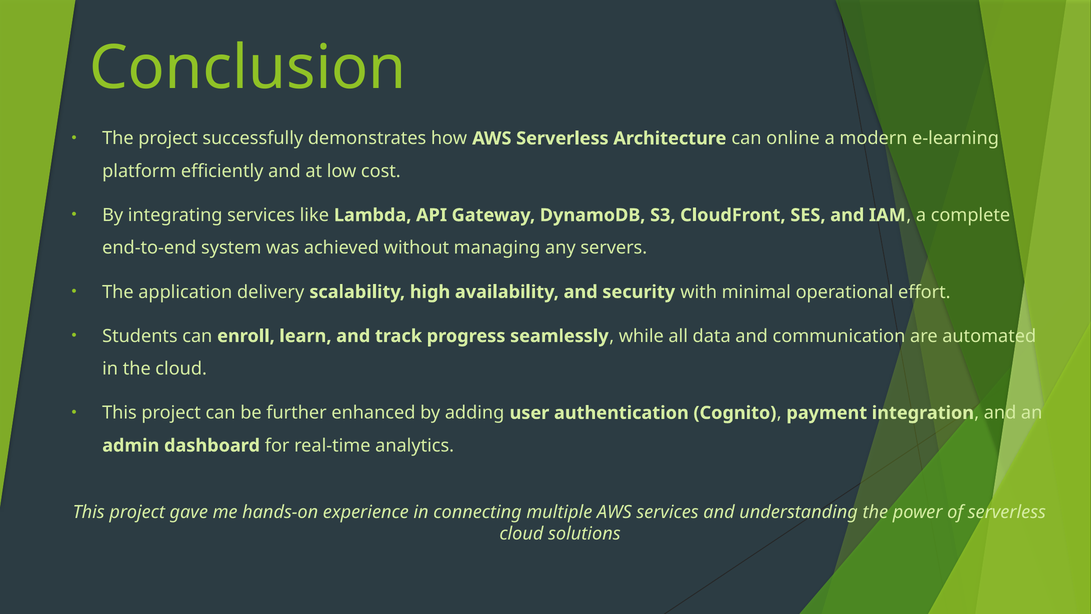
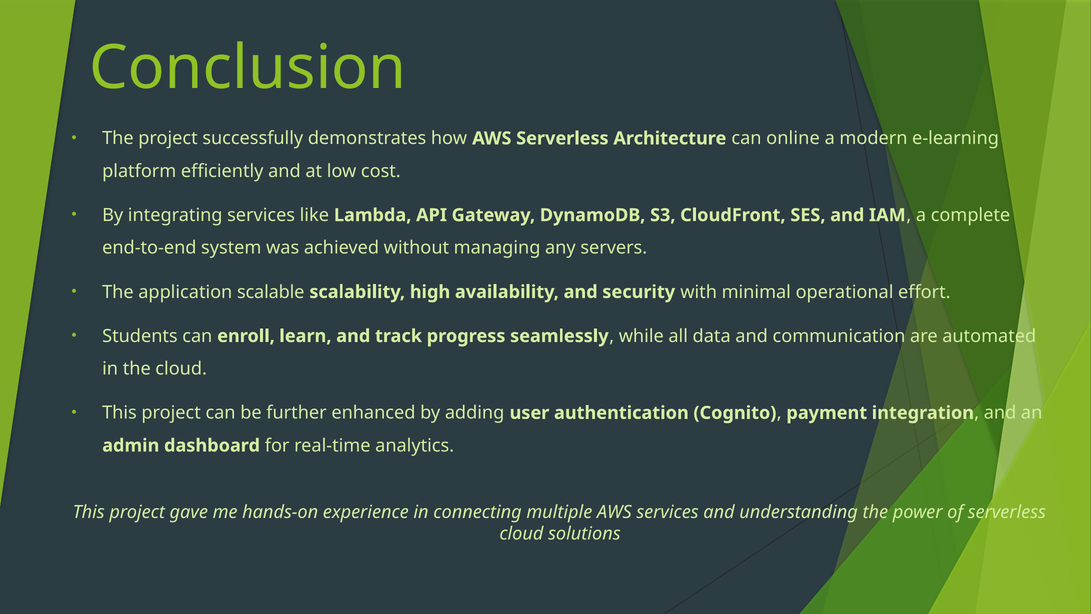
delivery: delivery -> scalable (271, 292)
